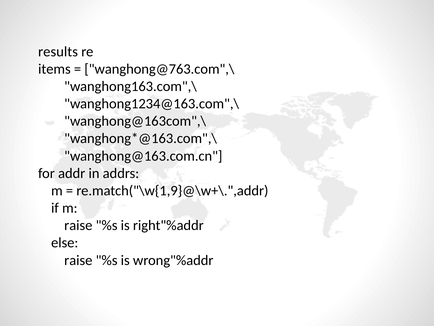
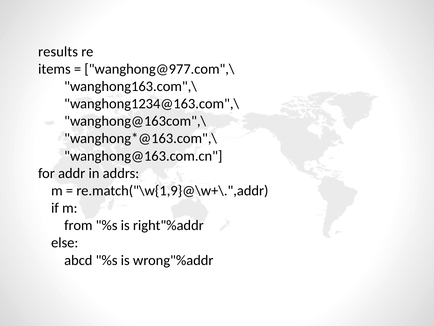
wanghong@763.com",\: wanghong@763.com",\ -> wanghong@977.com",\ (159, 69)
raise: raise -> from (78, 225)
raise: raise -> abcd (78, 260)
